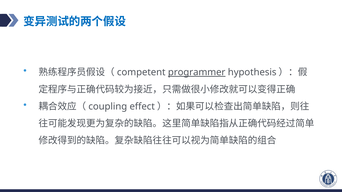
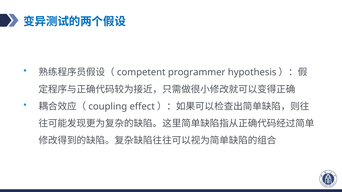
programmer underline: present -> none (197, 72)
